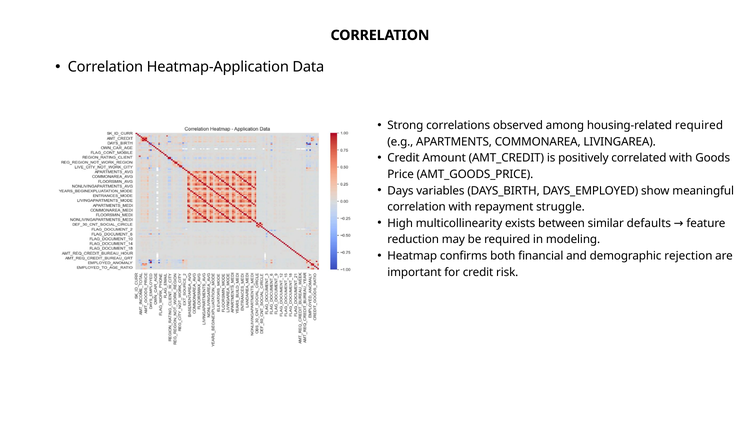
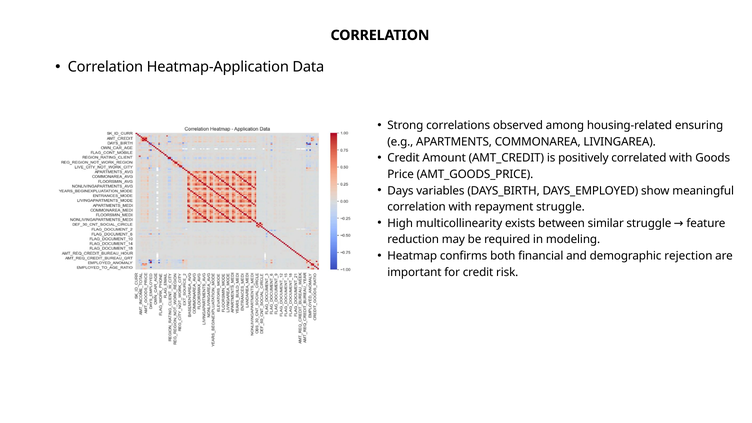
housing-related required: required -> ensuring (699, 125)
similar defaults: defaults -> struggle (649, 223)
